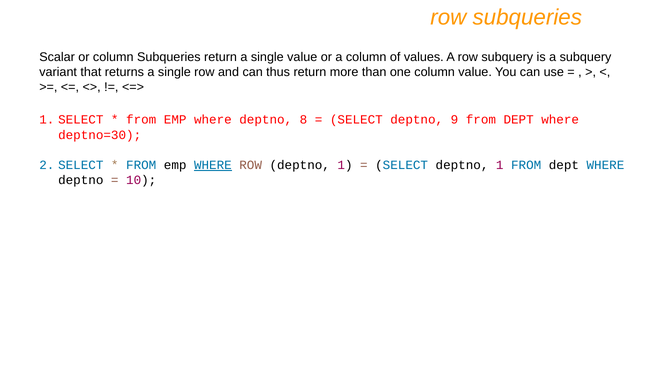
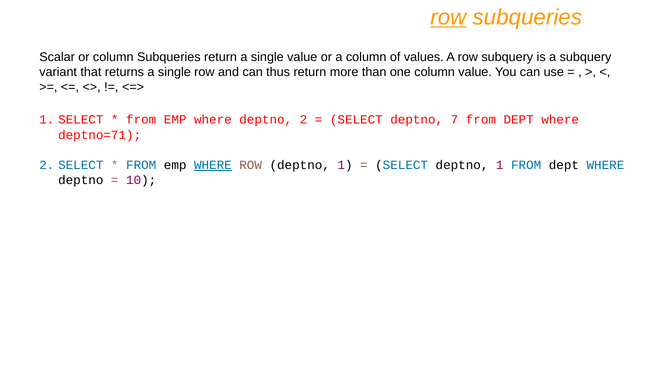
row underline: none -> present (448, 17)
deptno 8: 8 -> 2 (303, 120)
9: 9 -> 7 (454, 120)
deptno=30: deptno=30 -> deptno=71 (100, 135)
